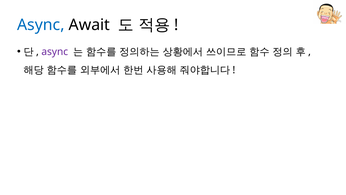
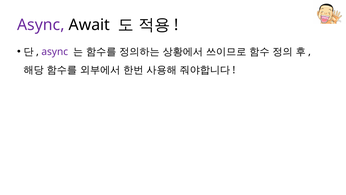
Async colour: blue -> purple (41, 25)
